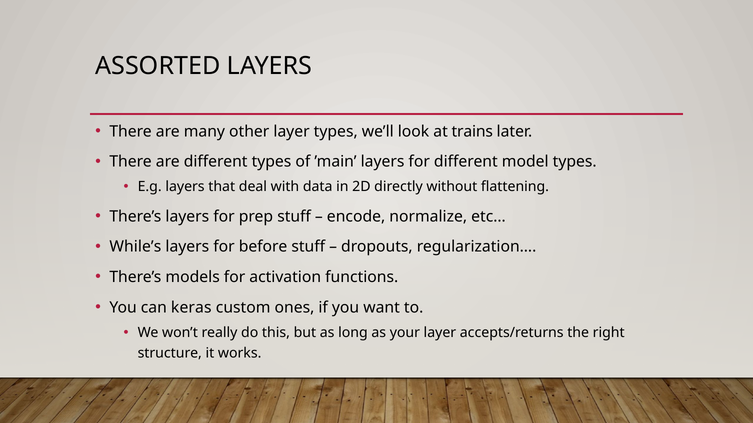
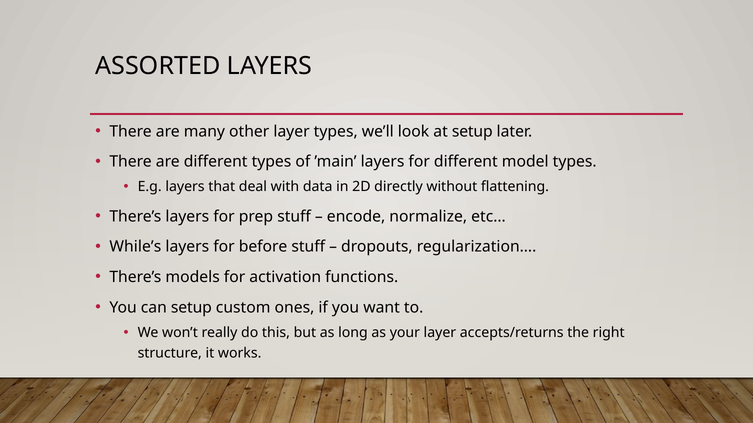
at trains: trains -> setup (472, 132)
can keras: keras -> setup (191, 308)
